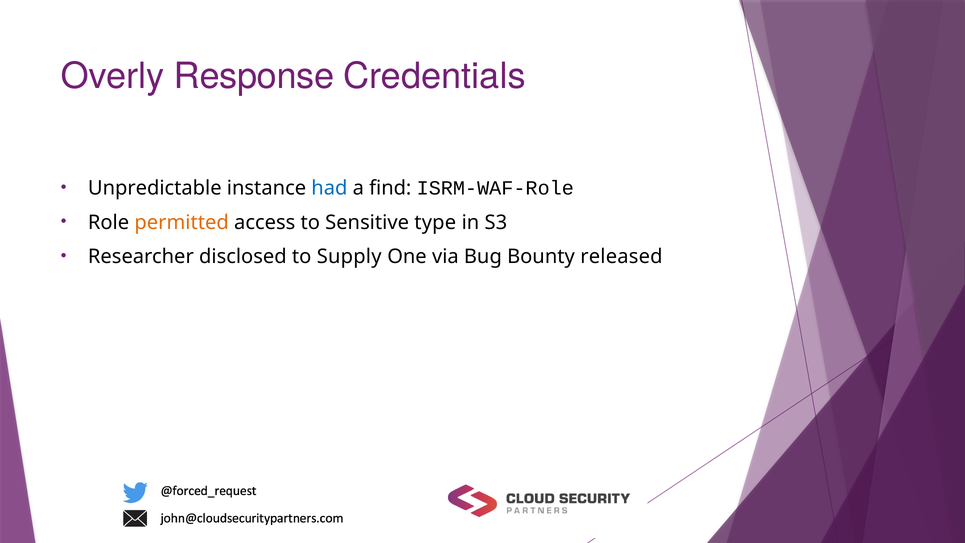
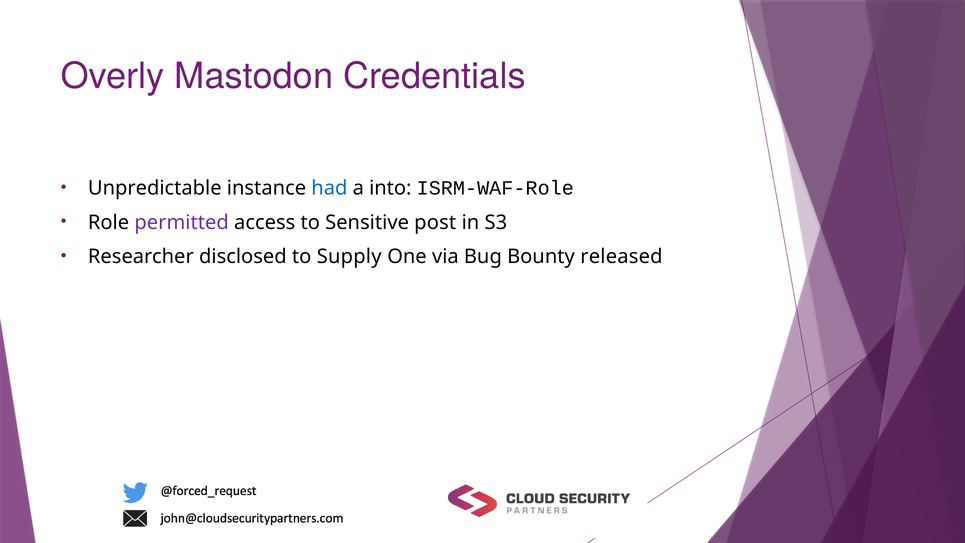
Response: Response -> Mastodon (254, 76)
find: find -> into (390, 188)
permitted colour: orange -> purple (182, 222)
type: type -> post (435, 222)
